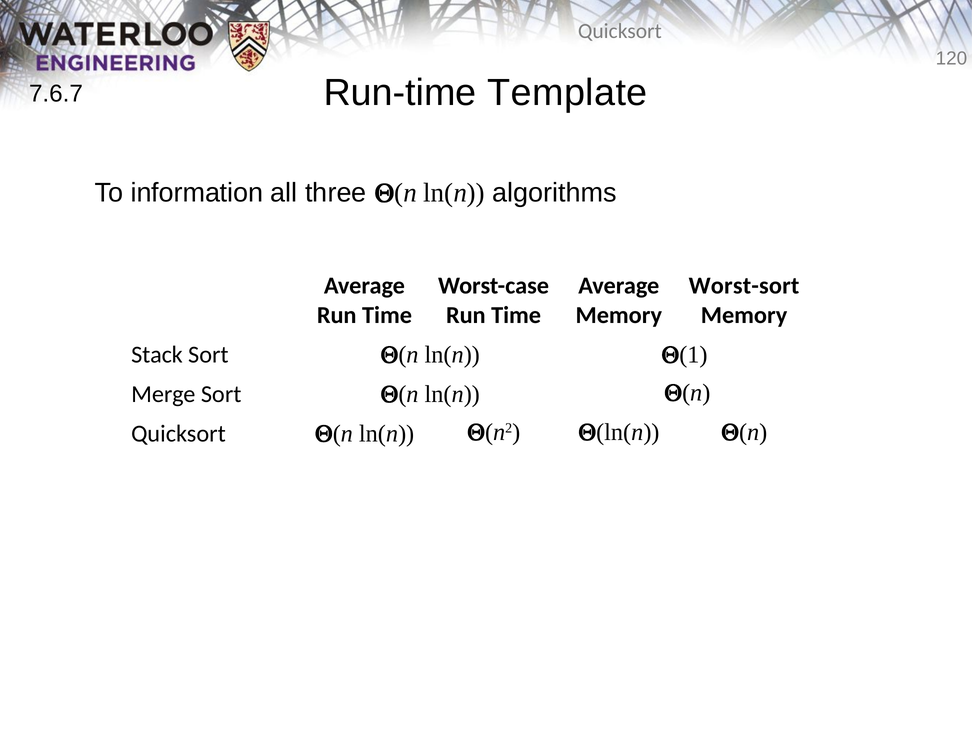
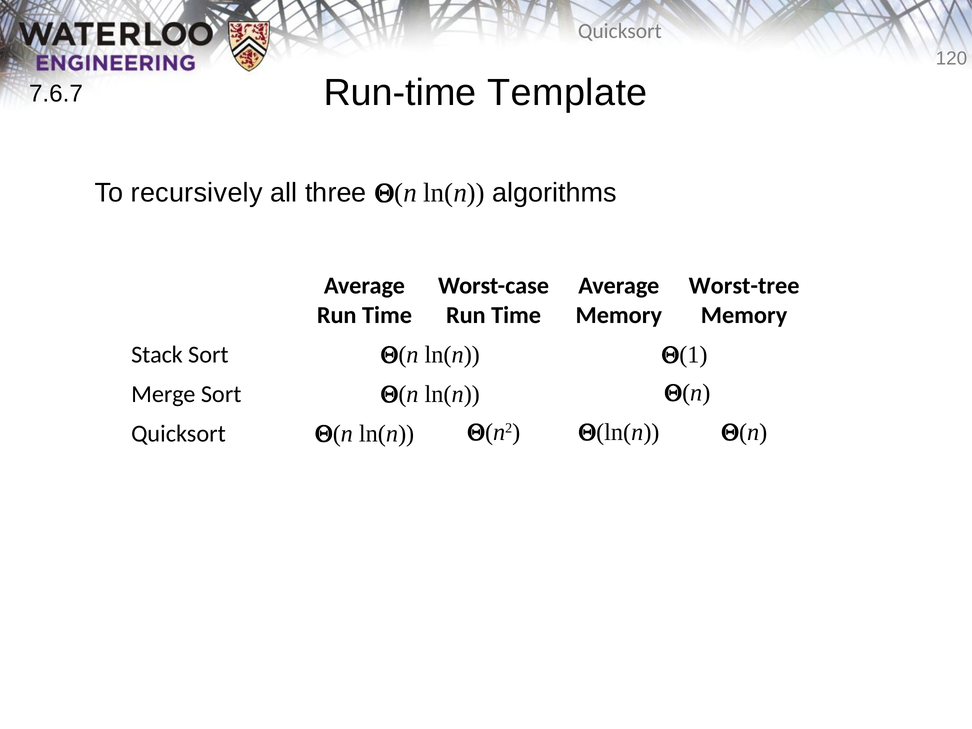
information: information -> recursively (197, 193)
Worst-sort: Worst-sort -> Worst-tree (744, 286)
